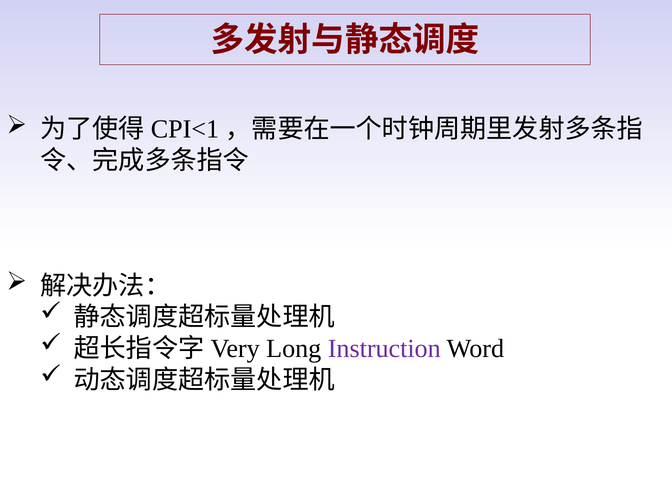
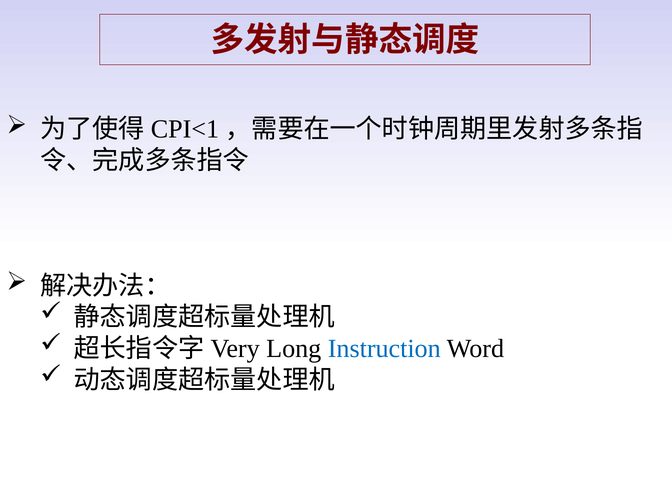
Instruction colour: purple -> blue (384, 349)
